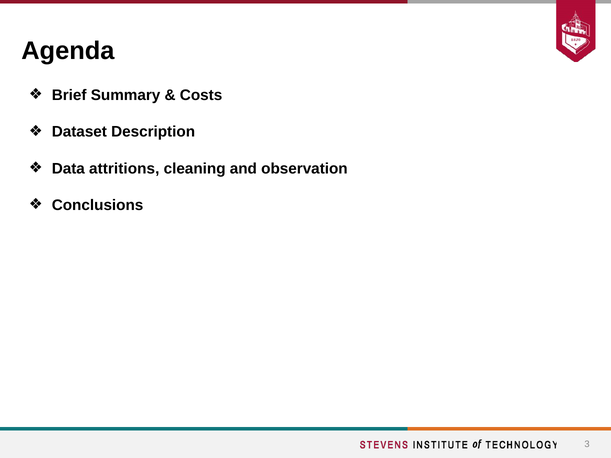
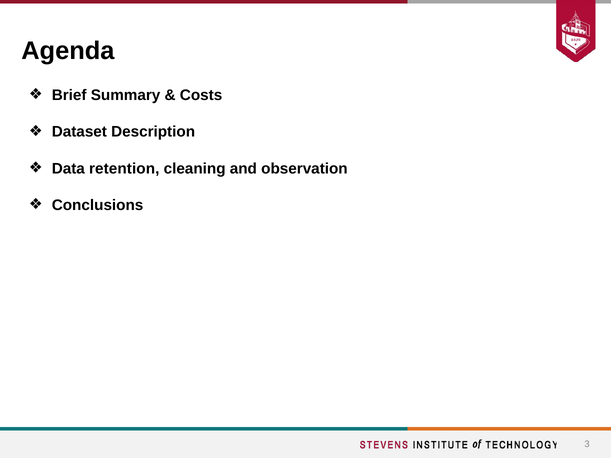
attritions: attritions -> retention (124, 169)
